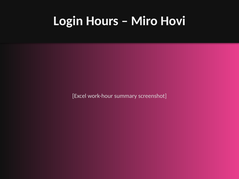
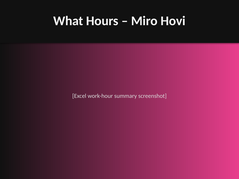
Login: Login -> What (68, 21)
